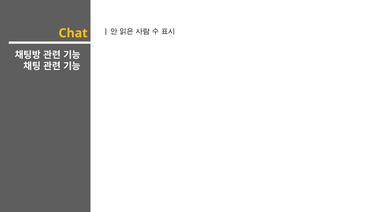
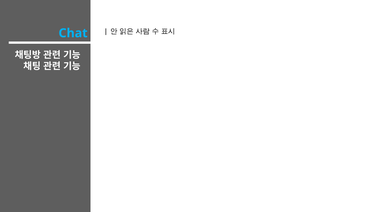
Chat colour: yellow -> light blue (73, 33)
